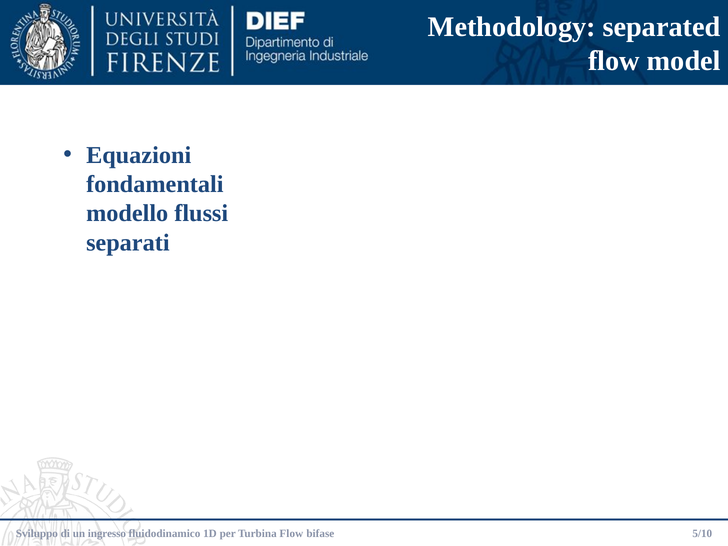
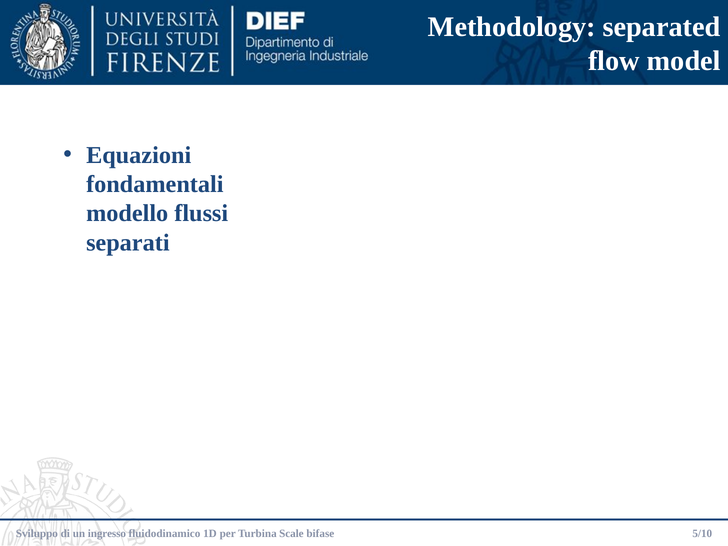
Turbina Flow: Flow -> Scale (291, 534)
